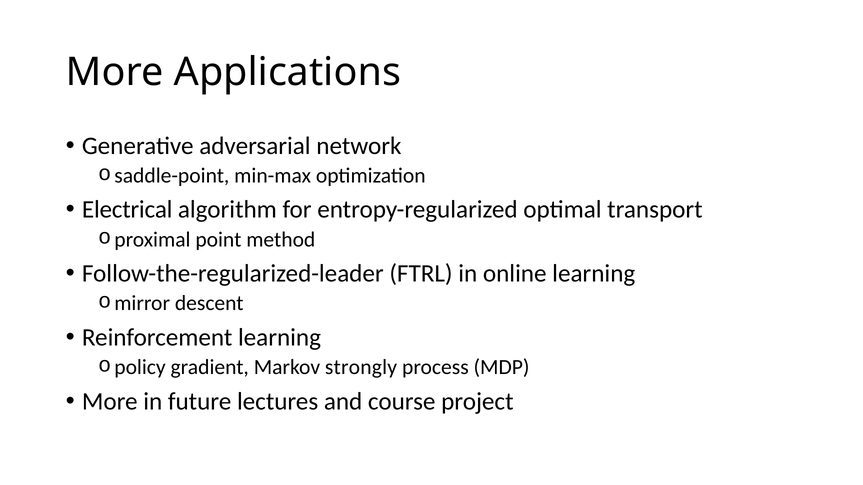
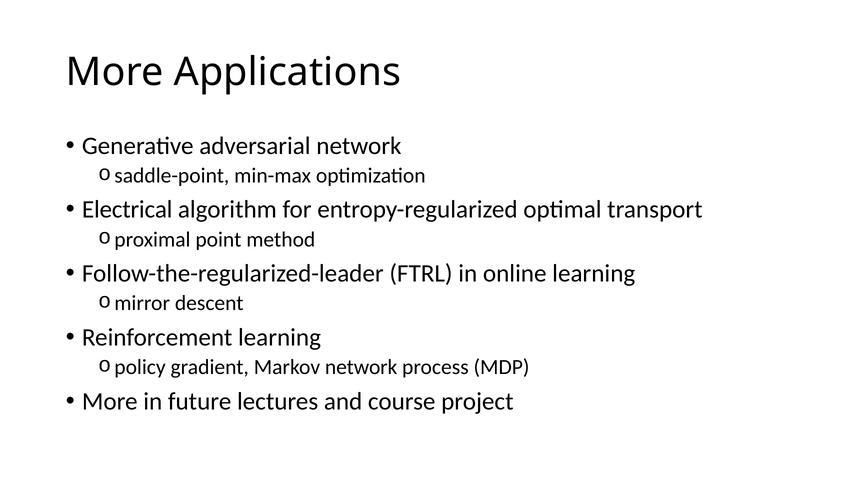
Markov strongly: strongly -> network (361, 368)
